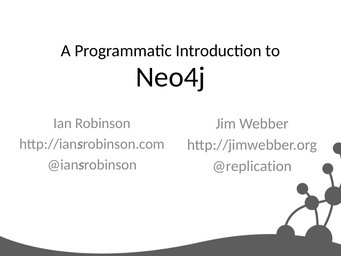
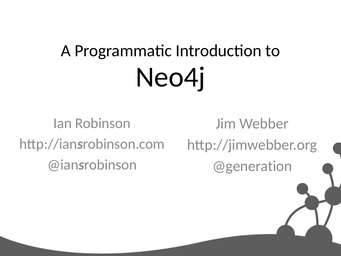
@replication: @replication -> @generation (252, 166)
